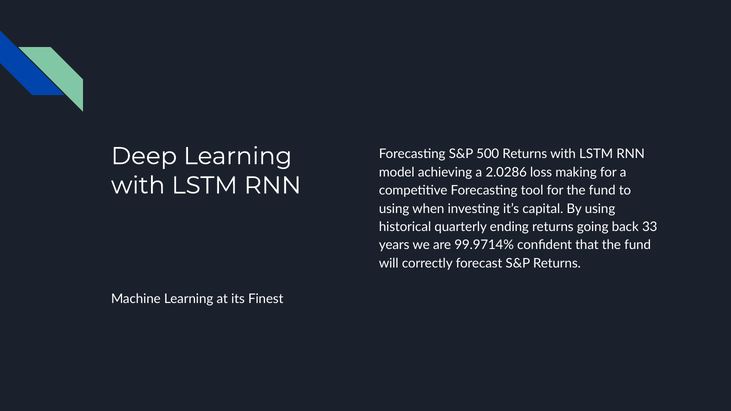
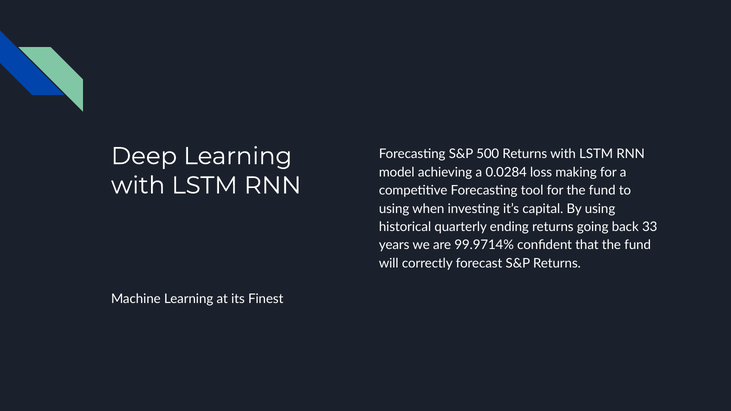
2.0286: 2.0286 -> 0.0284 (506, 172)
